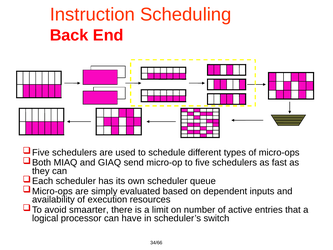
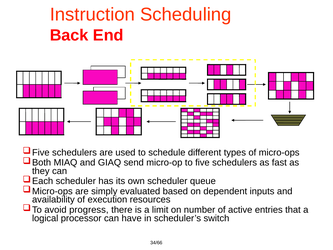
smaarter: smaarter -> progress (89, 210)
